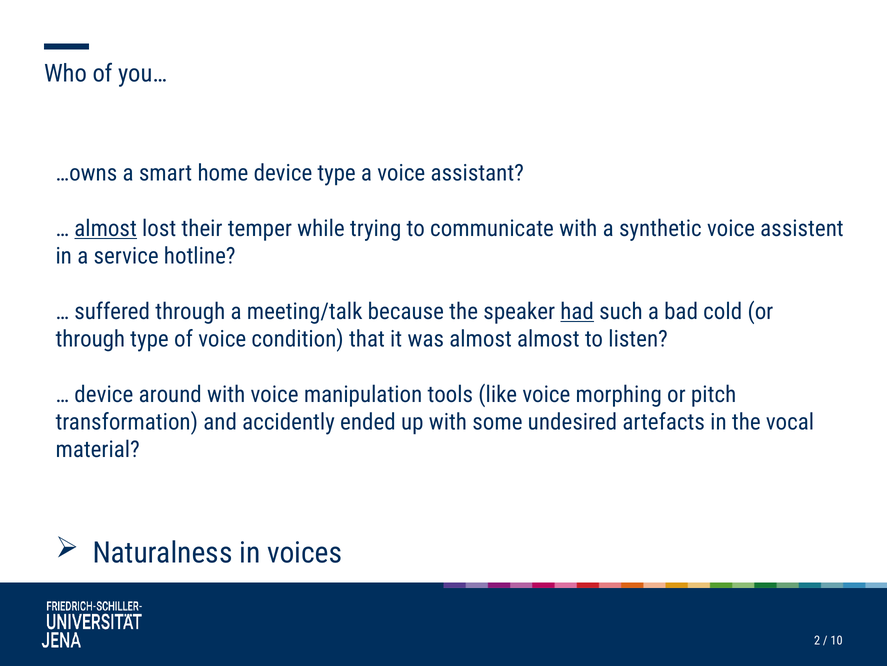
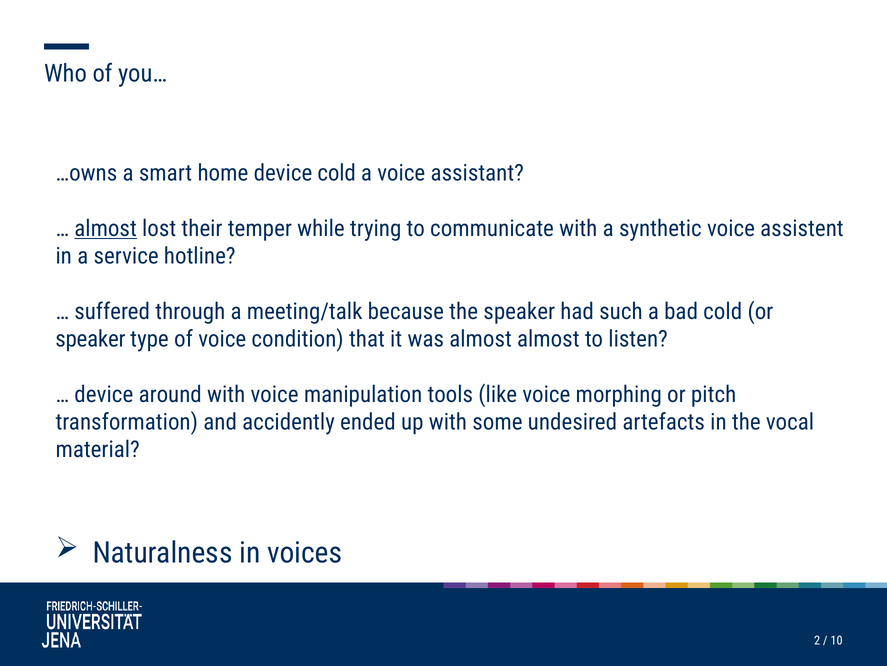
device type: type -> cold (337, 173)
had underline: present -> none (577, 311)
through: through -> speaker (90, 339)
